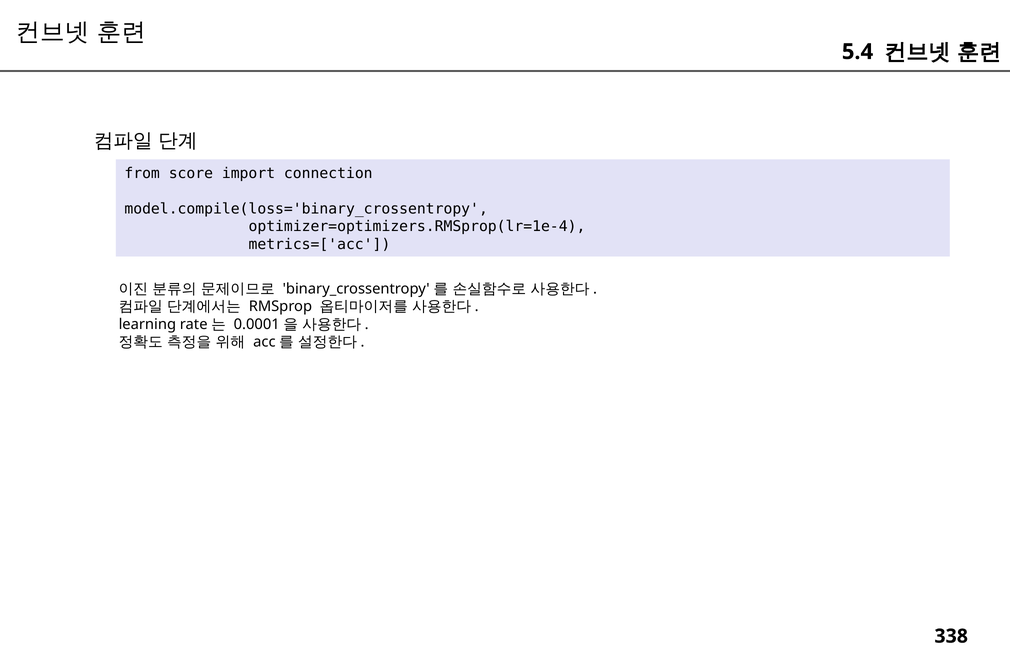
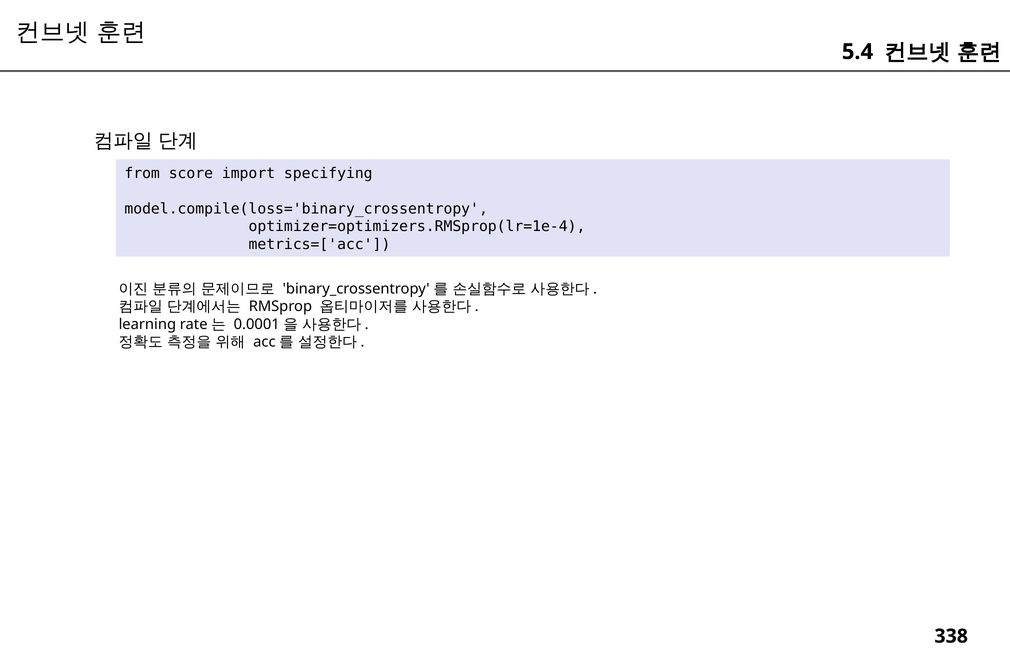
connection: connection -> specifying (328, 174)
